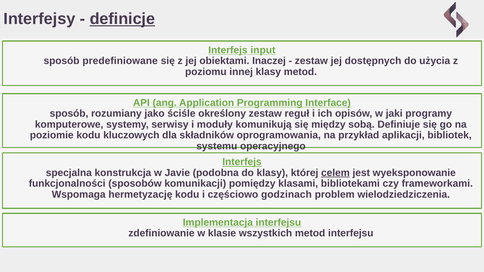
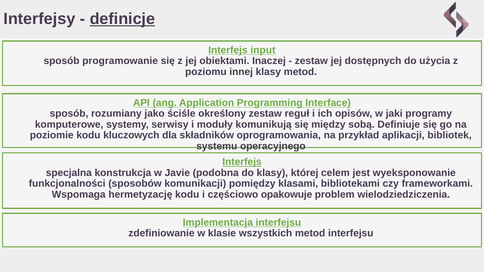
predefiniowane: predefiniowane -> programowanie (120, 61)
celem underline: present -> none (335, 173)
godzinach: godzinach -> opakowuje (287, 195)
